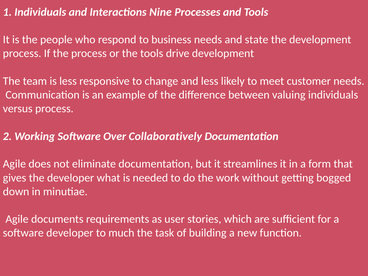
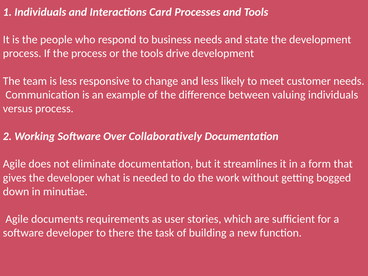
Nine: Nine -> Card (160, 12)
much: much -> there (121, 233)
